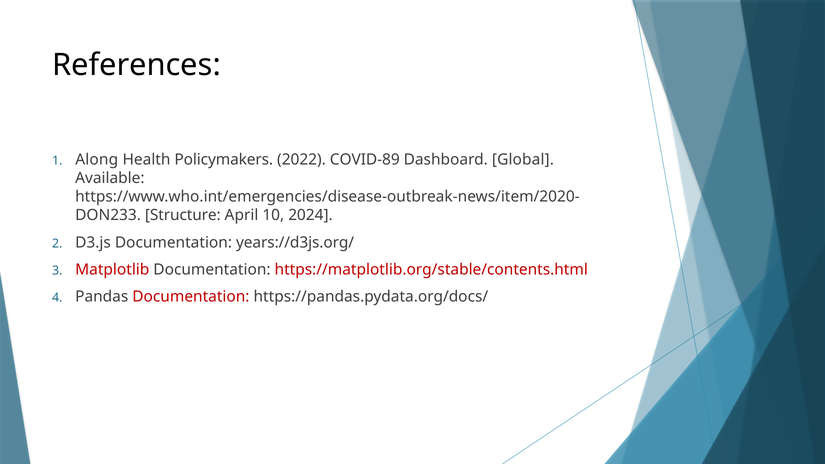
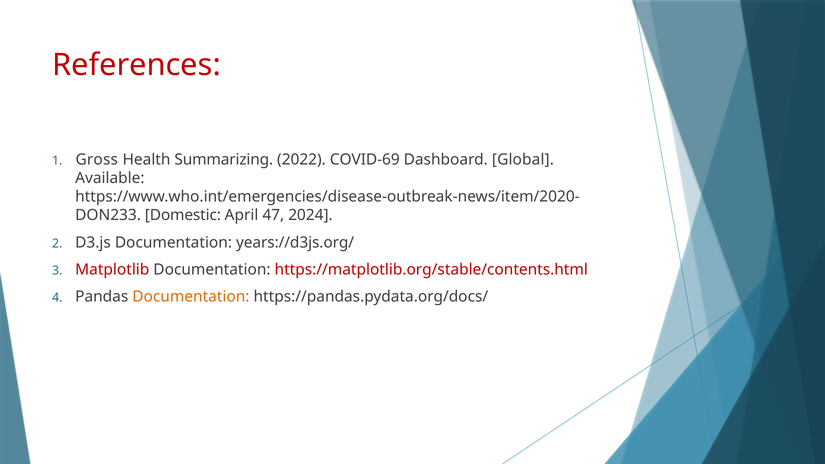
References colour: black -> red (136, 65)
Along: Along -> Gross (97, 160)
Policymakers: Policymakers -> Summarizing (224, 160)
COVID-89: COVID-89 -> COVID-69 (365, 160)
Structure: Structure -> Domestic (183, 215)
10: 10 -> 47 (273, 215)
Documentation colour: red -> orange (191, 297)
